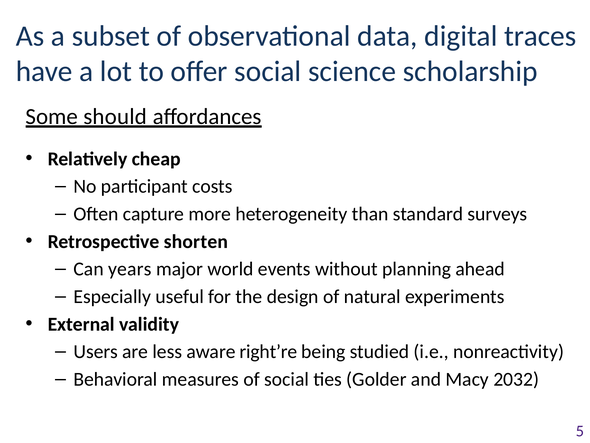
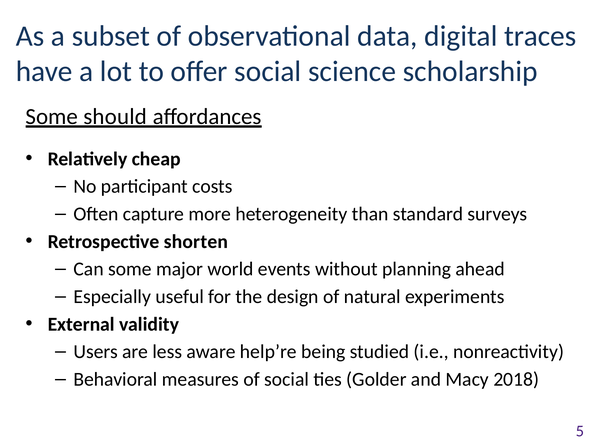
Can years: years -> some (130, 269)
right’re: right’re -> help’re (268, 351)
2032: 2032 -> 2018 (516, 379)
